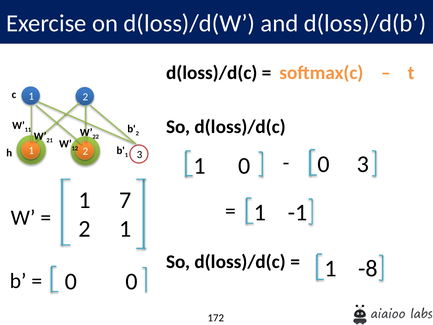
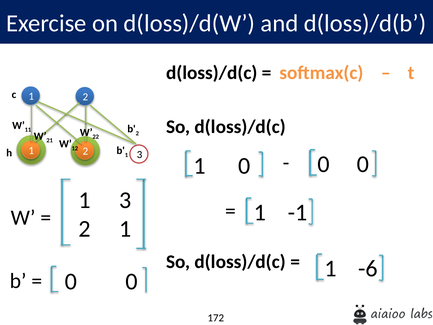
3: 3 -> 0 (363, 164)
1 7: 7 -> 3 (125, 200)
-8: -8 -> -6 (368, 269)
